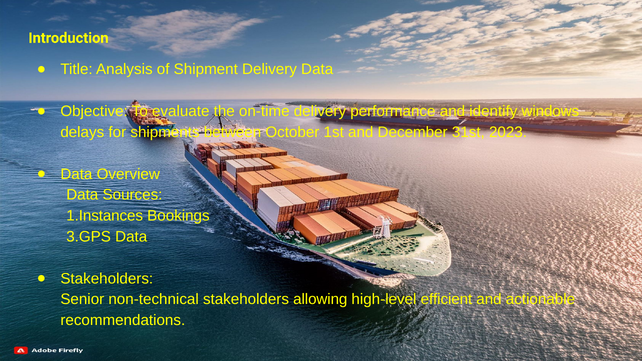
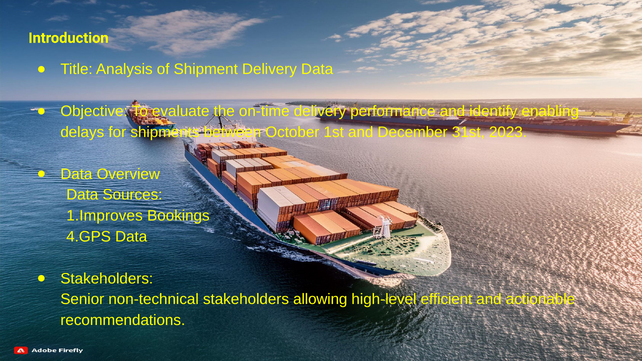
windows: windows -> enabling (550, 111)
1.Instances: 1.Instances -> 1.Improves (105, 216)
3.GPS: 3.GPS -> 4.GPS (89, 237)
